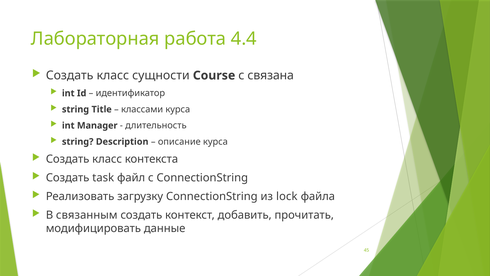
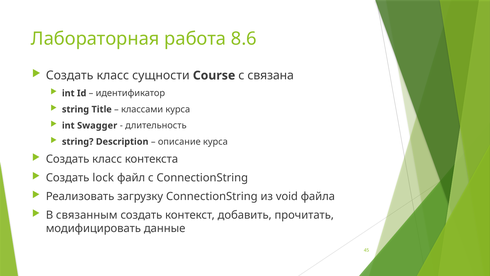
4.4: 4.4 -> 8.6 (244, 39)
Manager: Manager -> Swagger (97, 125)
task: task -> lock (103, 178)
lock: lock -> void (287, 196)
